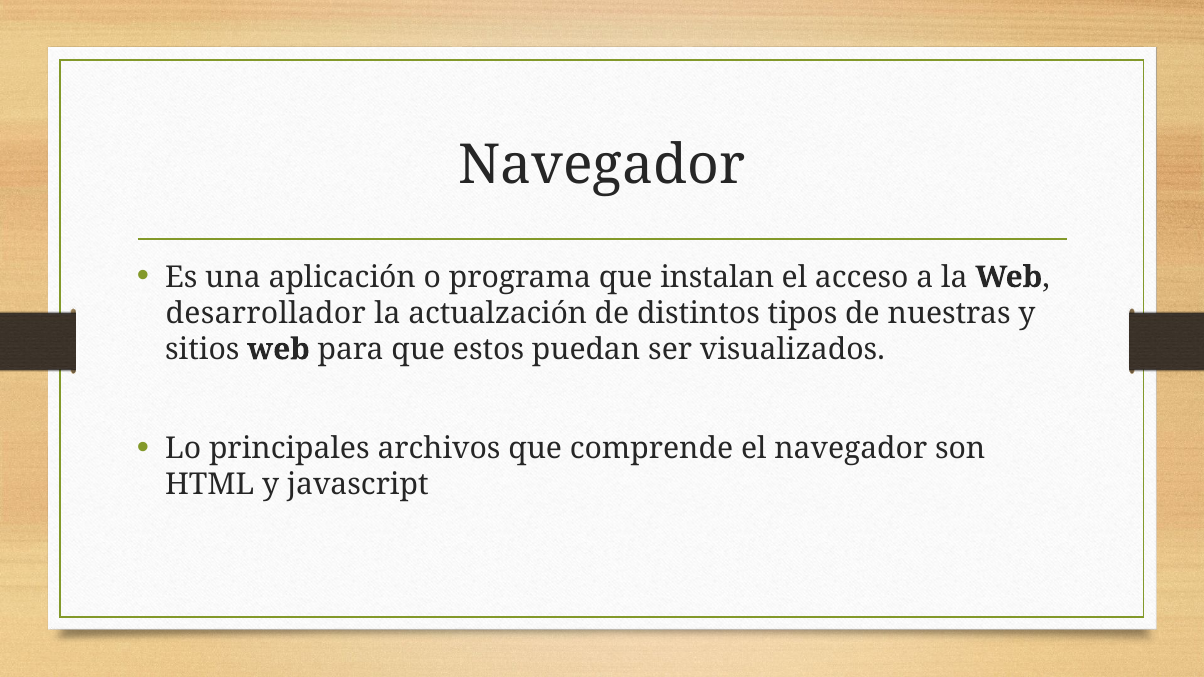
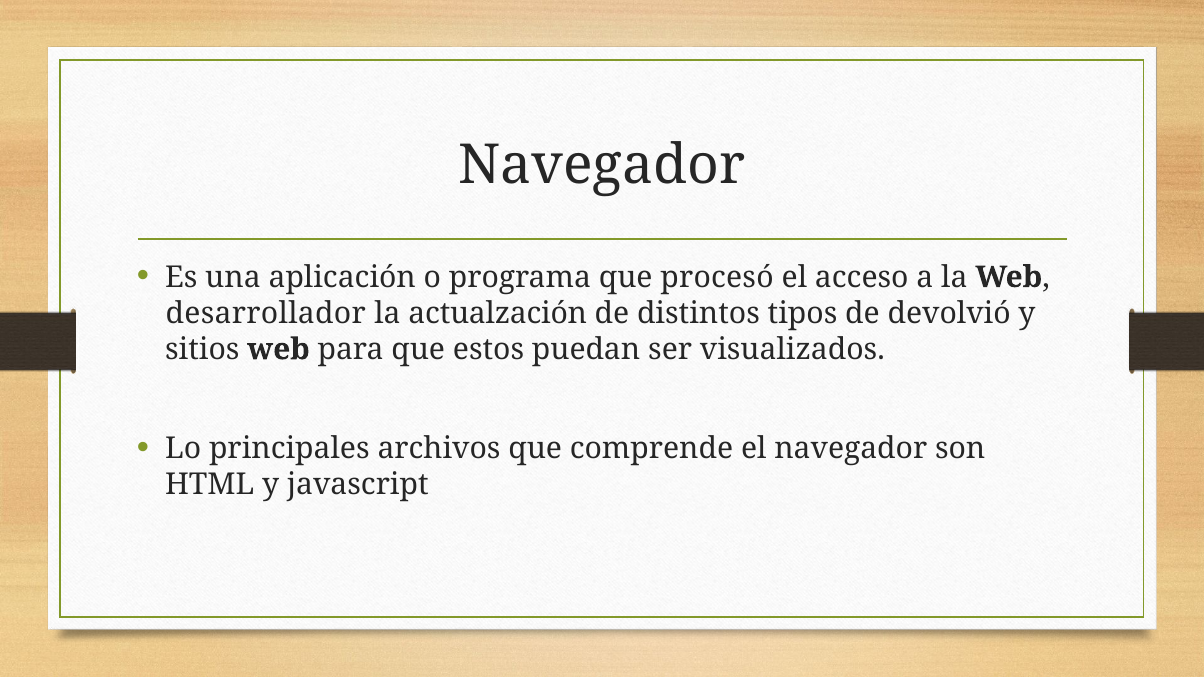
instalan: instalan -> procesó (717, 277)
nuestras: nuestras -> devolvió (949, 313)
